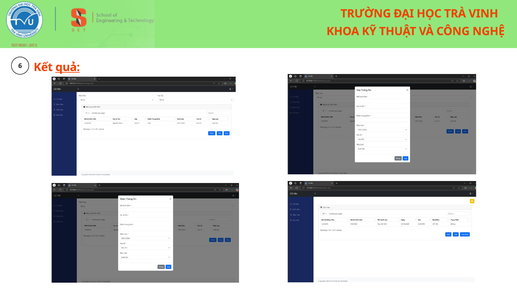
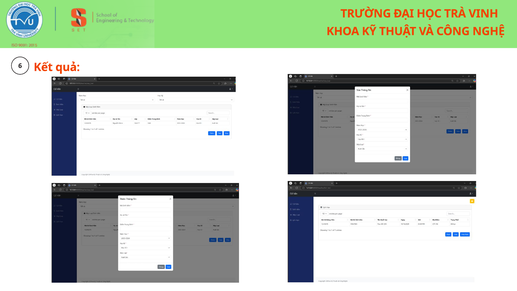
quả underline: present -> none (68, 67)
